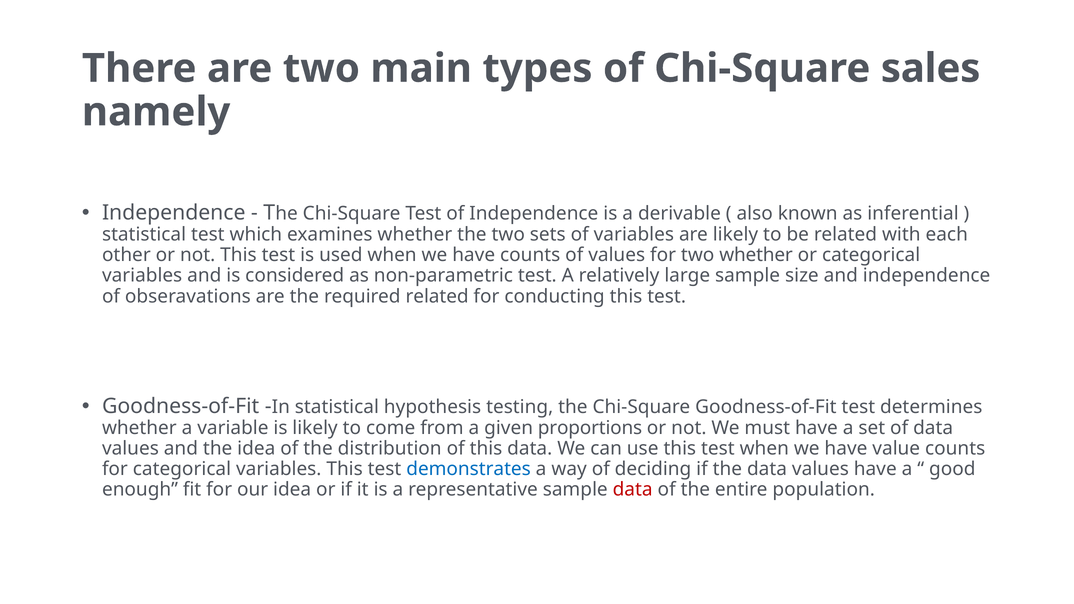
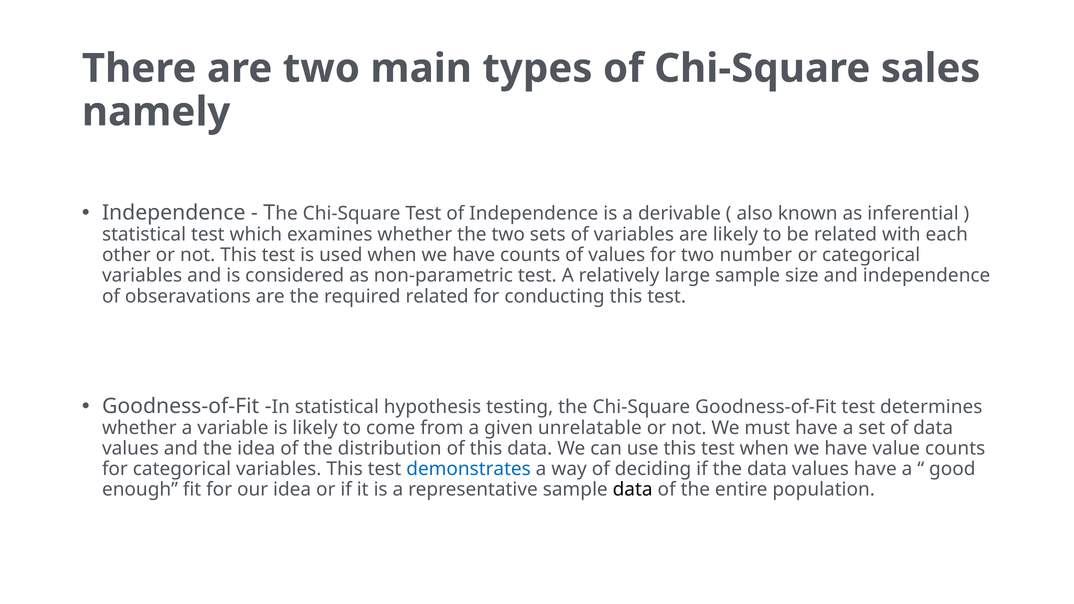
two whether: whether -> number (756, 255)
proportions: proportions -> unrelatable (590, 428)
data colour: red -> black (633, 490)
